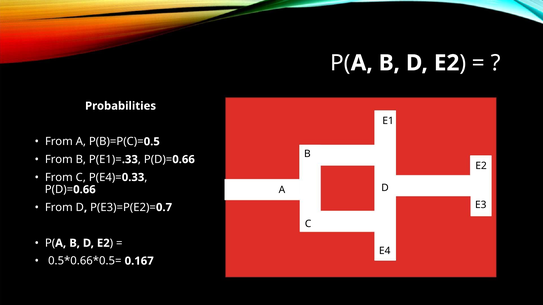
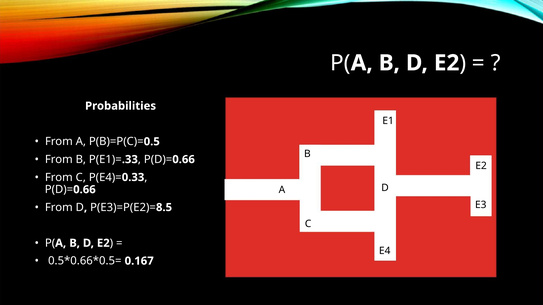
0.7: 0.7 -> 8.5 (164, 208)
